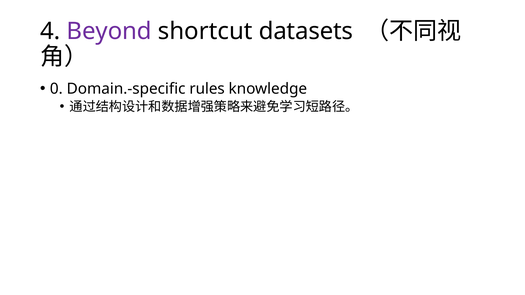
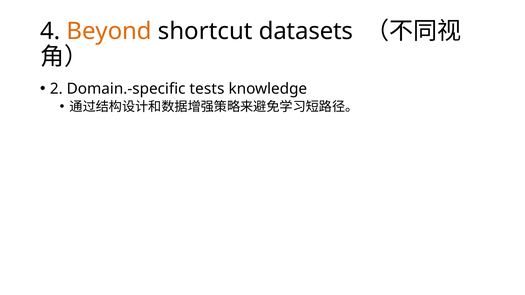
Beyond colour: purple -> orange (109, 31)
0: 0 -> 2 (56, 89)
rules: rules -> tests (207, 89)
